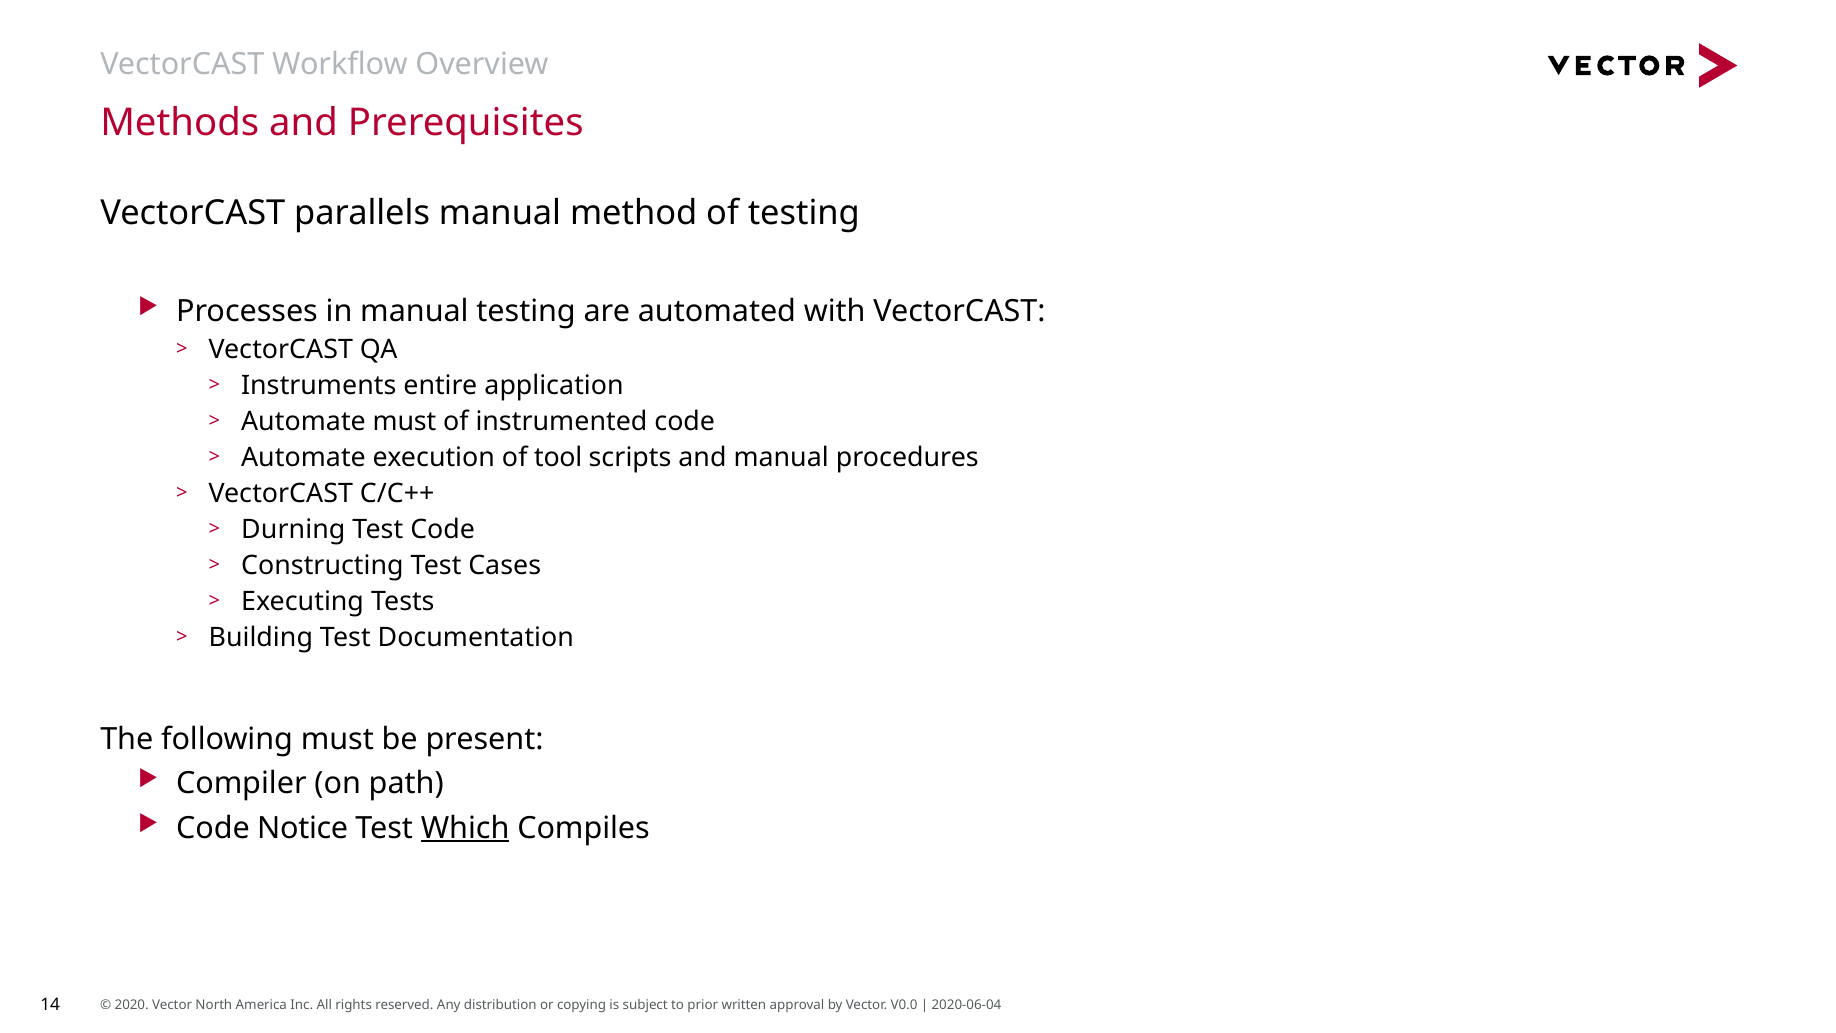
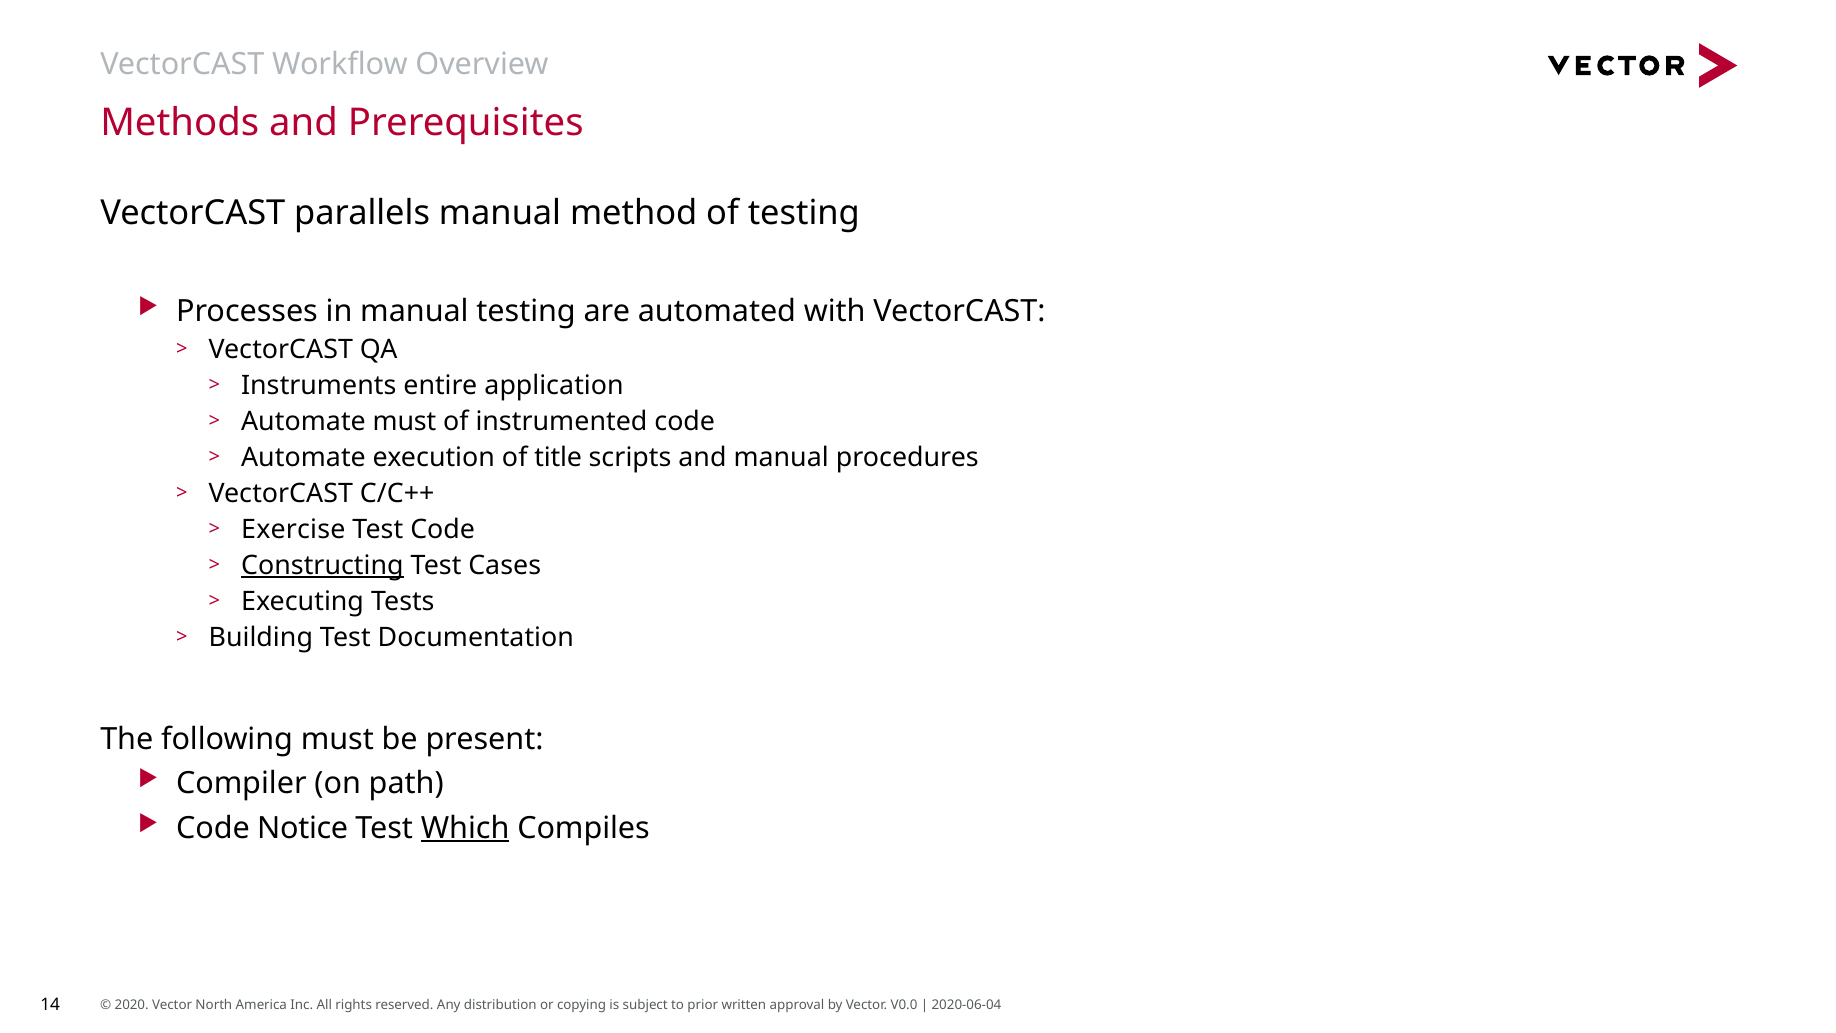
tool: tool -> title (558, 457)
Durning: Durning -> Exercise (293, 529)
Constructing underline: none -> present (322, 565)
